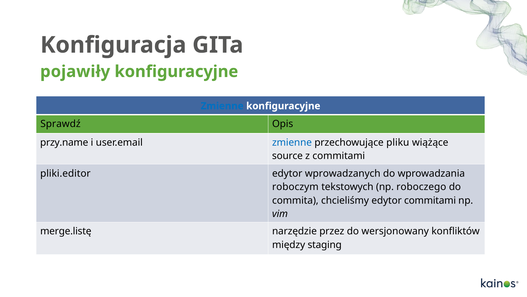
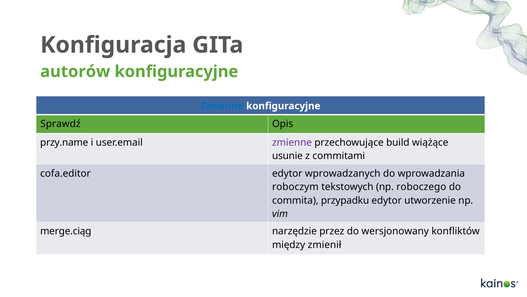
pojawiły: pojawiły -> autorów (75, 71)
zmienne colour: blue -> purple (292, 142)
pliku: pliku -> build (398, 142)
source: source -> usunie (287, 156)
pliki.editor: pliki.editor -> cofa.editor (65, 173)
chcieliśmy: chcieliśmy -> przypadku (345, 200)
edytor commitami: commitami -> utworzenie (430, 200)
merge.listę: merge.listę -> merge.ciąg (66, 231)
staging: staging -> zmienił (325, 244)
